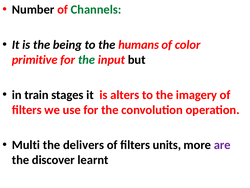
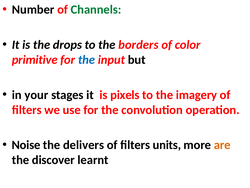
being: being -> drops (67, 45)
humans: humans -> borders (138, 45)
the colour: green -> blue (87, 60)
train: train -> your (36, 95)
alters: alters -> pixels (125, 95)
Multi: Multi -> Noise (26, 145)
are colour: purple -> orange (222, 145)
